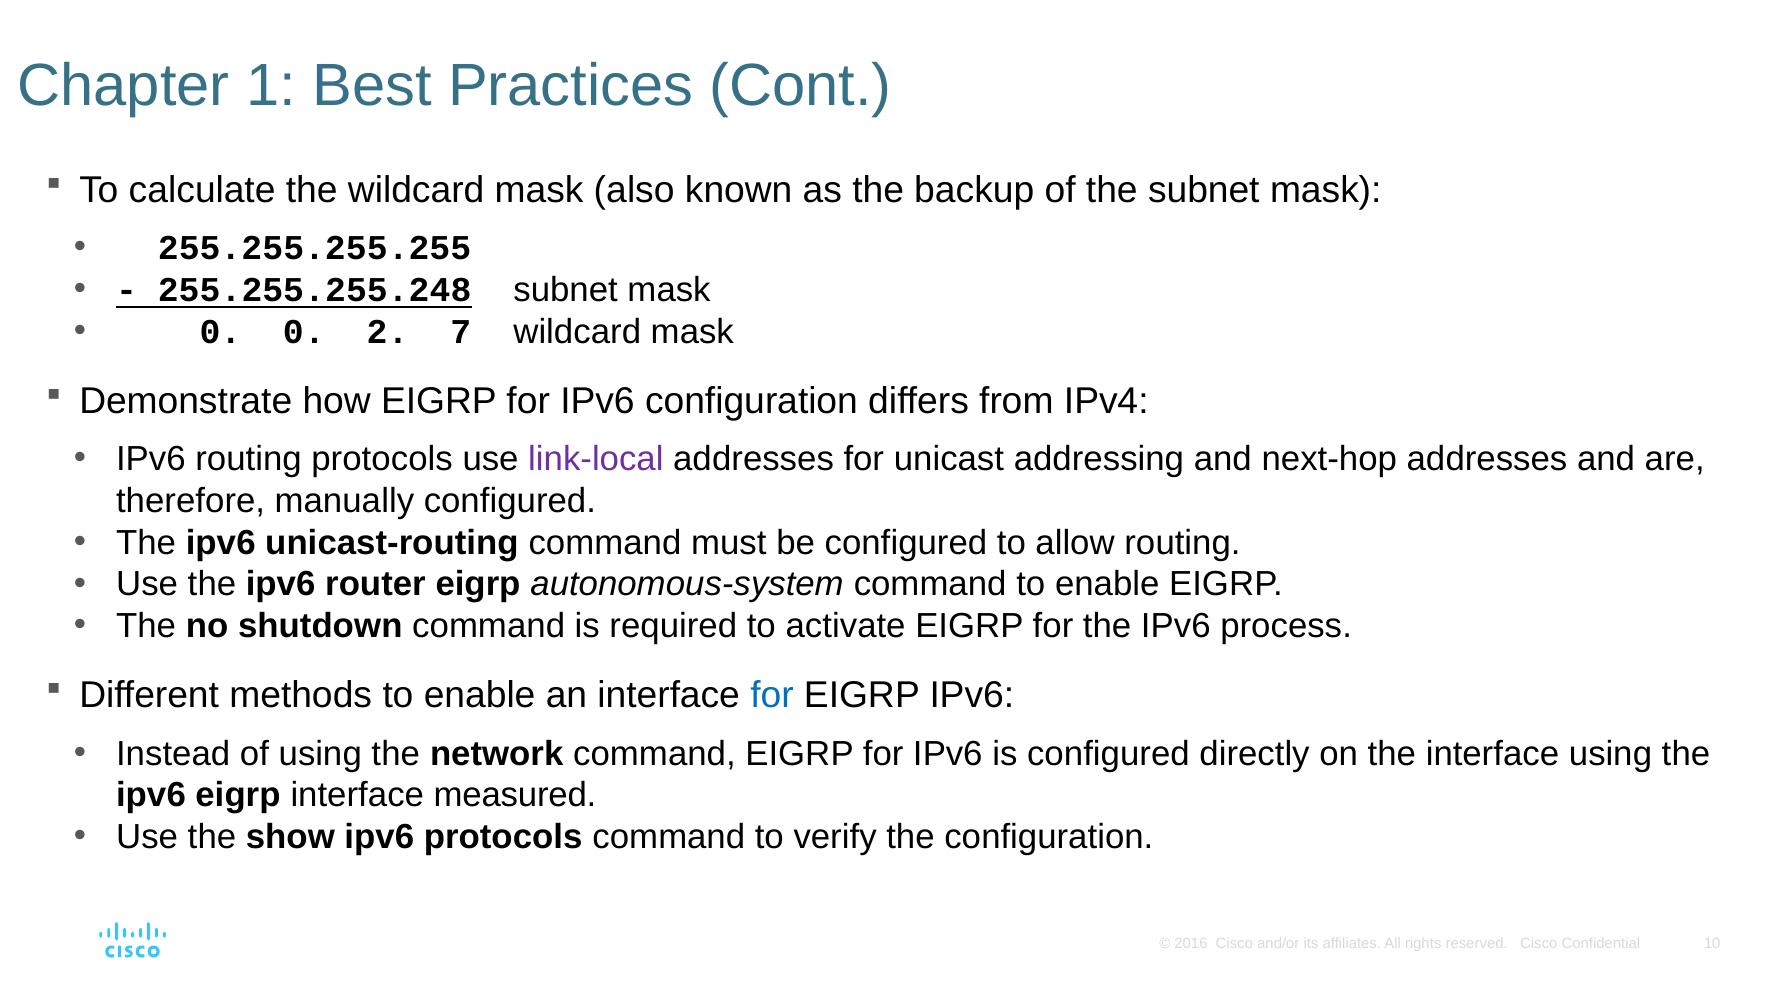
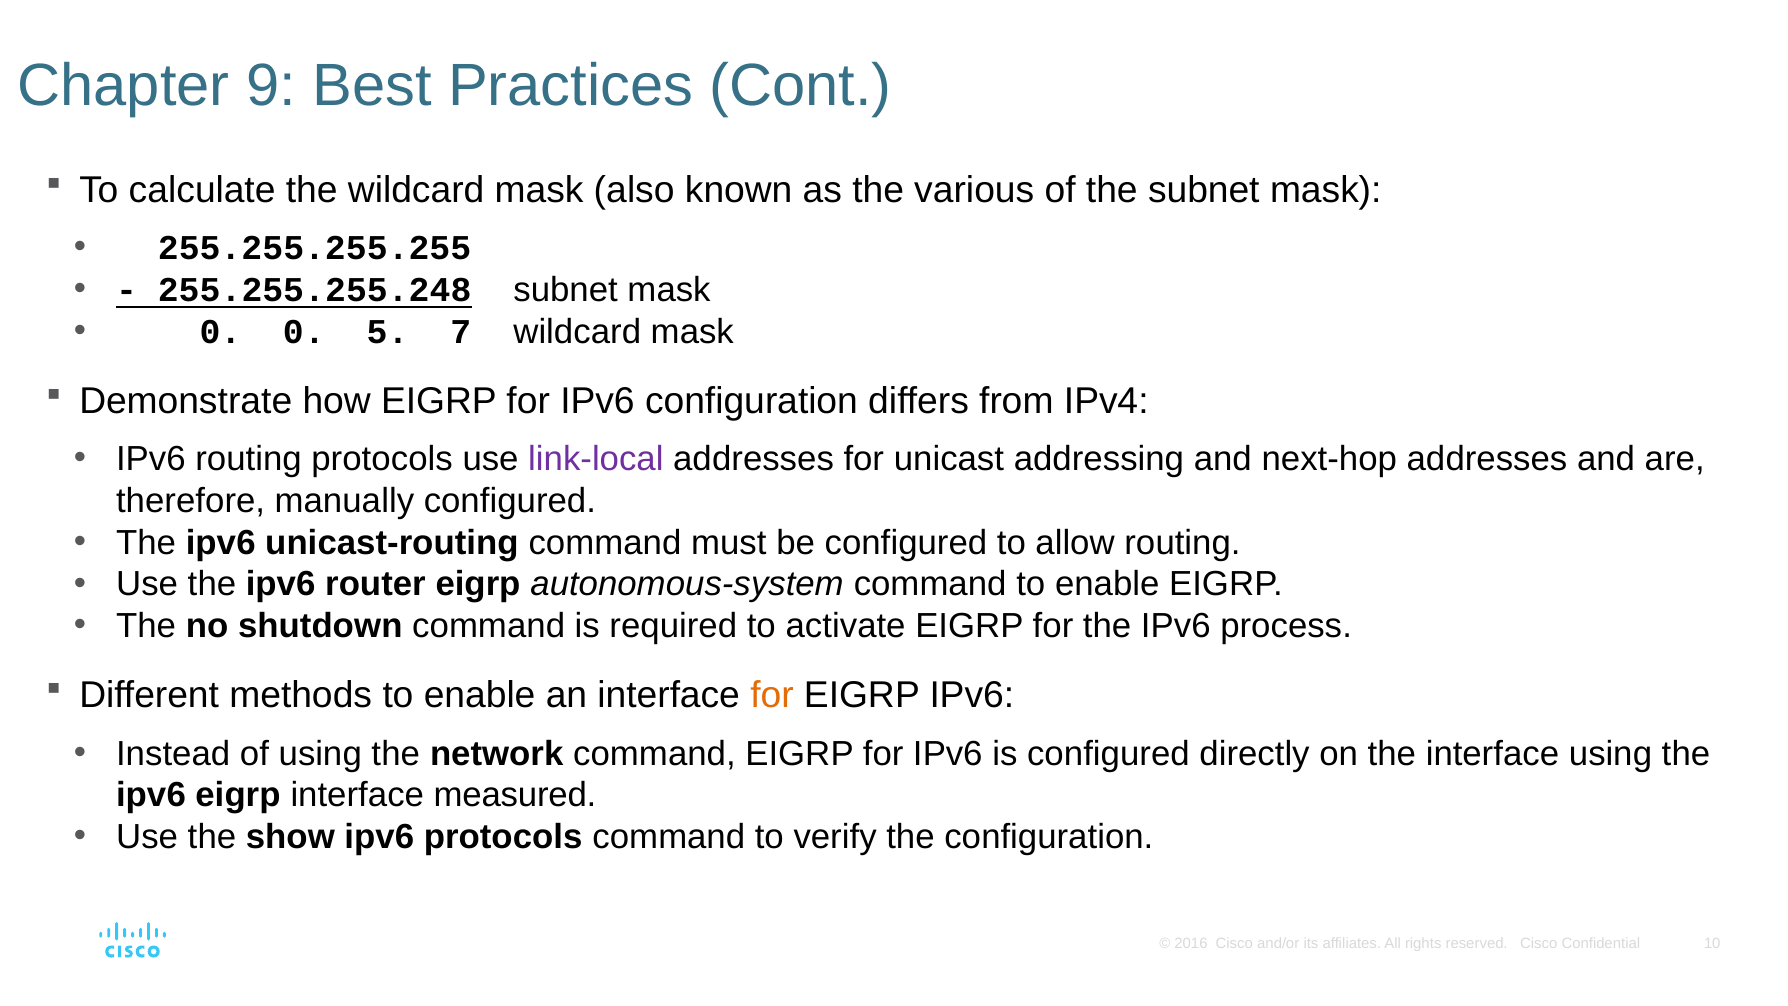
1: 1 -> 9 (271, 86)
backup: backup -> various (974, 190)
2: 2 -> 5 (388, 332)
for colour: blue -> orange (772, 696)
